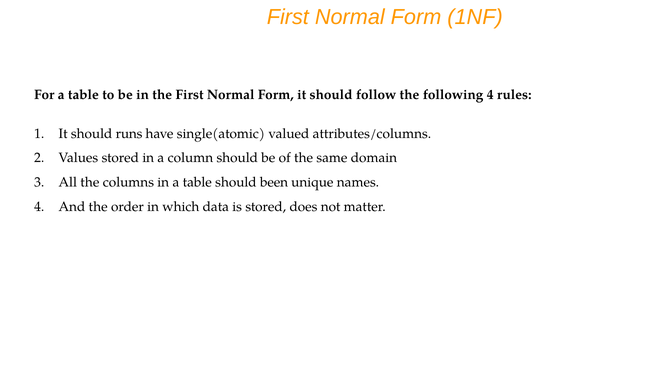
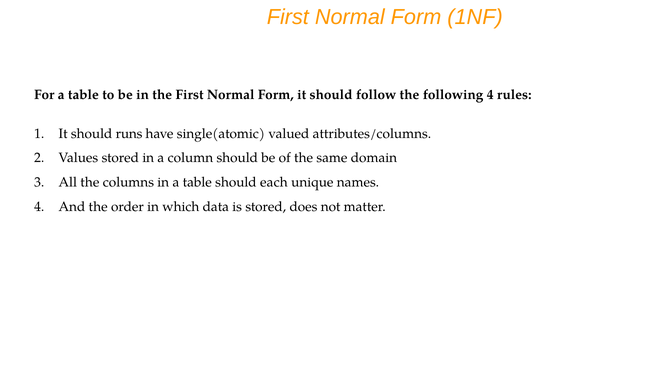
been: been -> each (274, 182)
